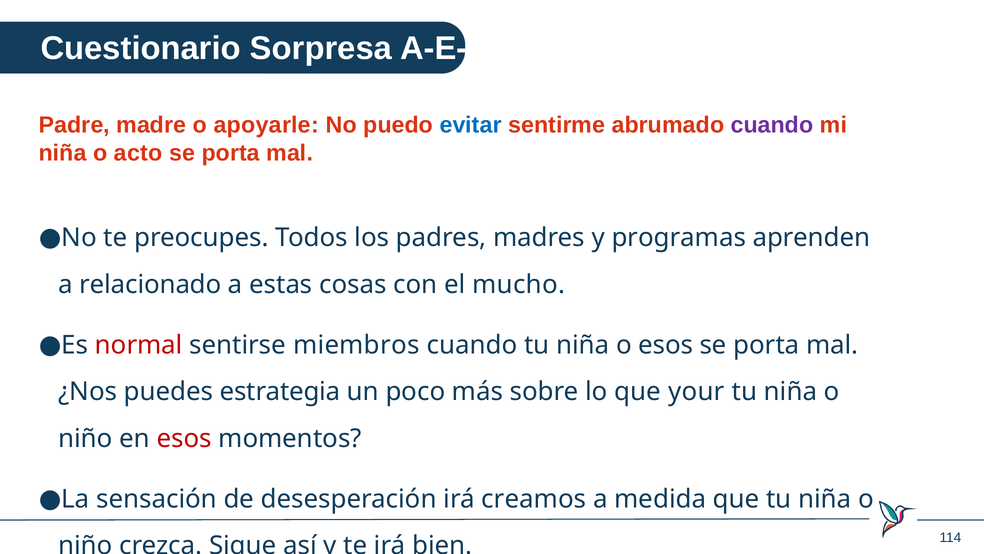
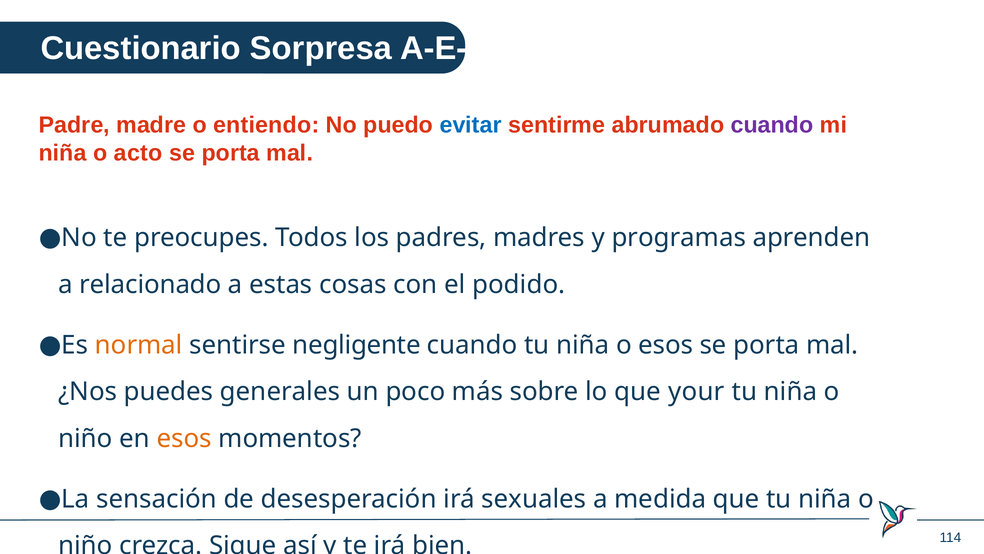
apoyarle: apoyarle -> entiendo (266, 125)
mucho: mucho -> podido (519, 284)
normal colour: red -> orange (139, 345)
miembros: miembros -> negligente (357, 345)
estrategia: estrategia -> generales (280, 391)
esos colour: red -> orange (184, 438)
creamos: creamos -> sexuales (534, 499)
